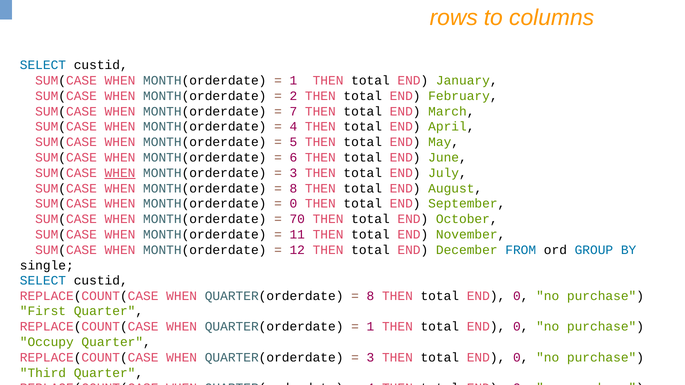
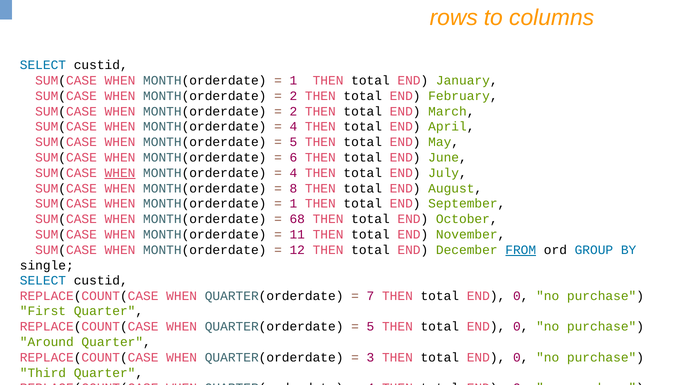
7: 7 -> 2 (293, 111)
3: 3 -> 4 (293, 173)
0: 0 -> 1 (293, 204)
70: 70 -> 68 (297, 219)
FROM underline: none -> present (521, 250)
8: 8 -> 7 (370, 296)
1: 1 -> 5 (370, 327)
Occupy: Occupy -> Around (47, 342)
